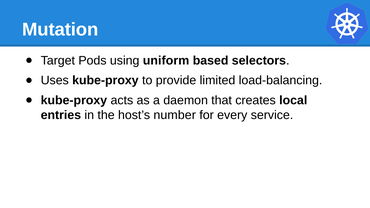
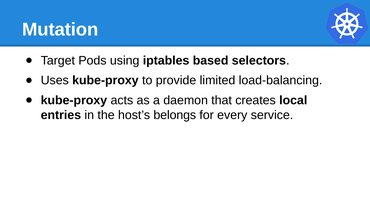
uniform: uniform -> iptables (166, 61)
number: number -> belongs (175, 115)
